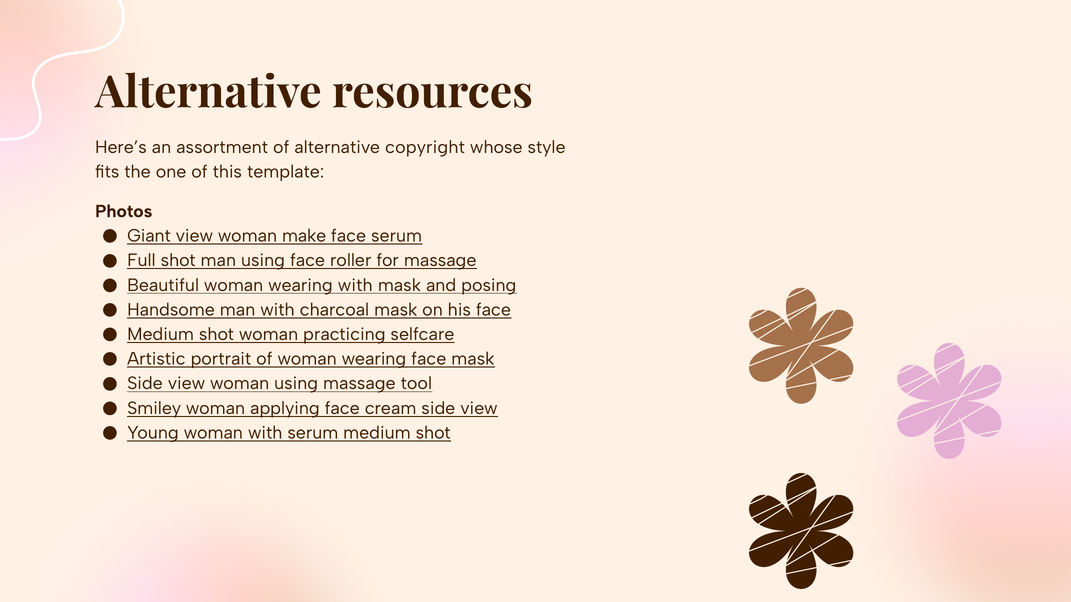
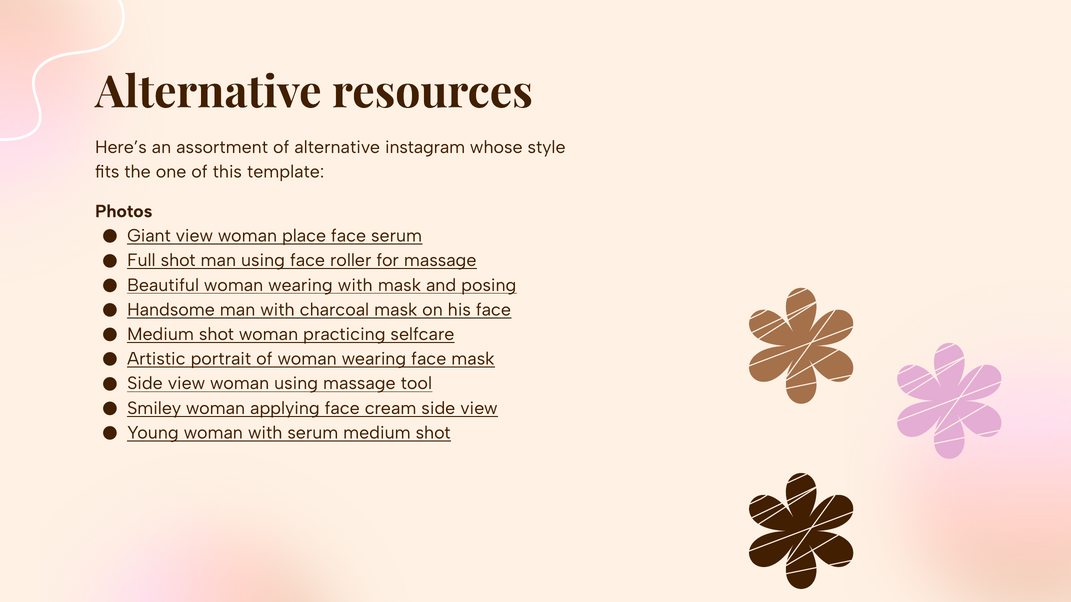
copyright: copyright -> instagram (425, 147)
make: make -> place (304, 236)
